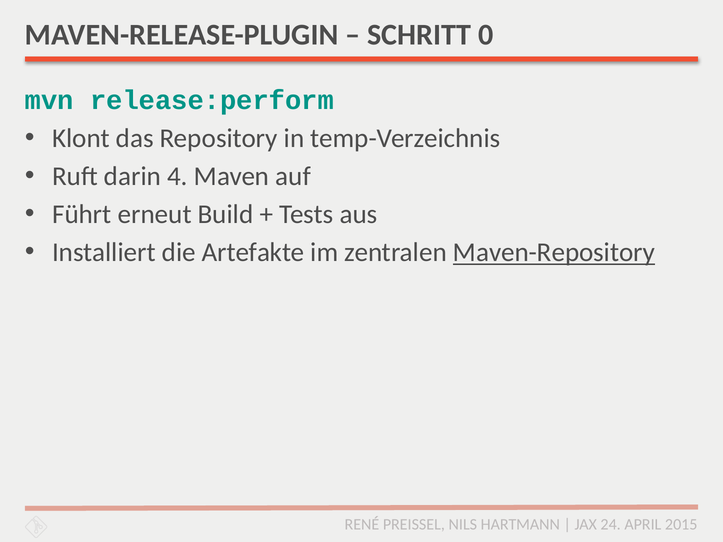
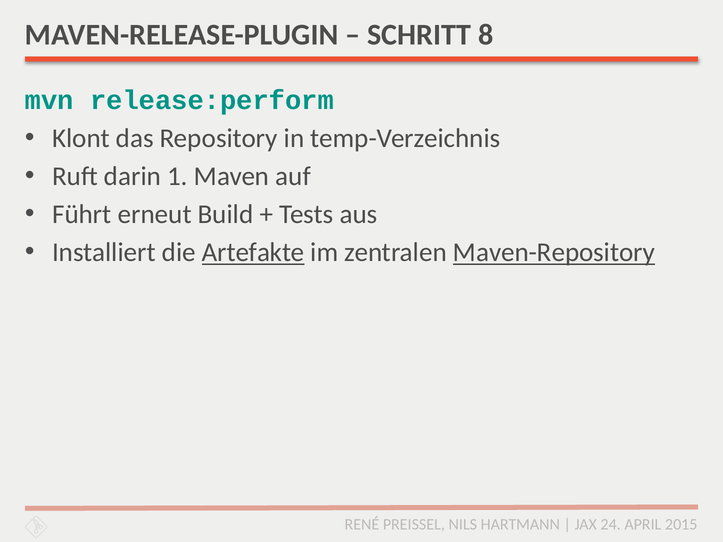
0: 0 -> 8 (486, 35)
4: 4 -> 1 (177, 177)
Artefakte underline: none -> present (253, 253)
